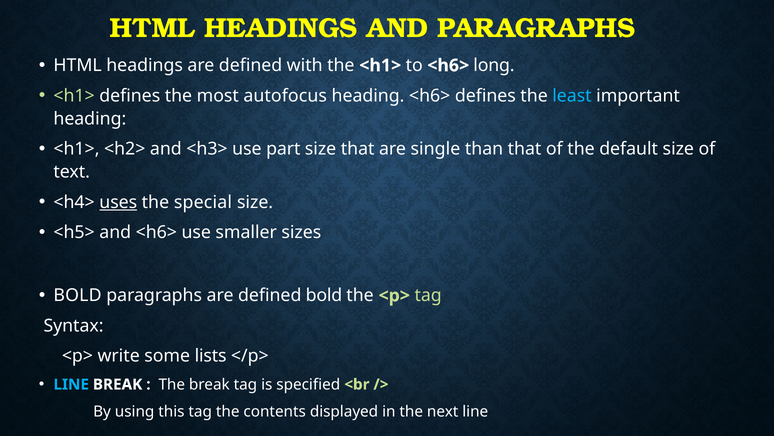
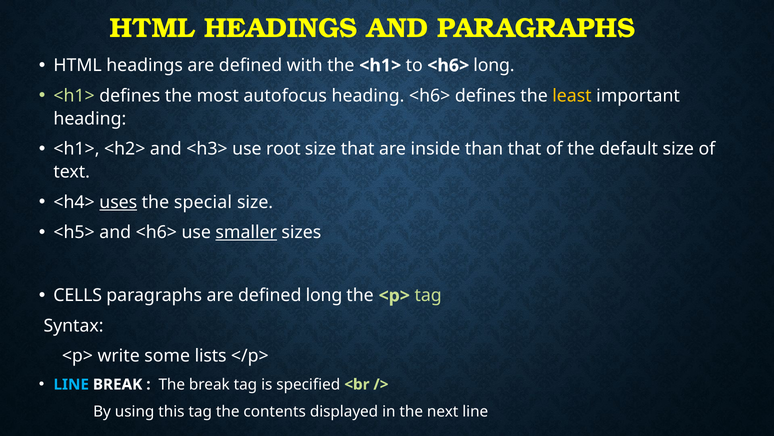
least colour: light blue -> yellow (572, 96)
part: part -> root (283, 149)
single: single -> inside (435, 149)
smaller underline: none -> present (246, 232)
BOLD: BOLD -> CELLS (78, 295)
defined bold: bold -> long (324, 295)
